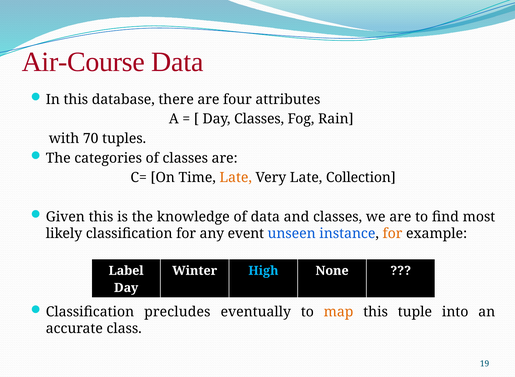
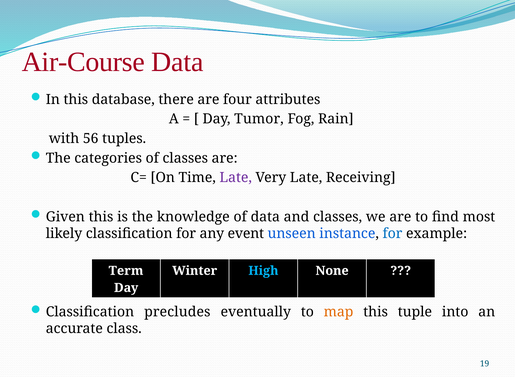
Day Classes: Classes -> Tumor (259, 119)
70: 70 -> 56 (91, 139)
Late colour: orange -> purple (236, 178)
Collection: Collection -> Receiving (361, 178)
for colour: orange -> blue (392, 234)
Label: Label -> Term (126, 271)
